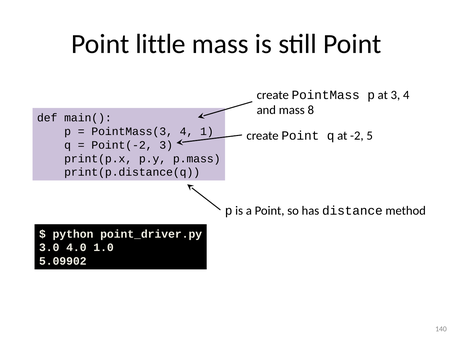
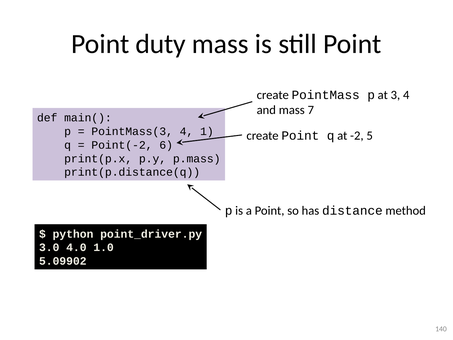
little: little -> duty (161, 44)
8: 8 -> 7 (311, 110)
Point(-2 3: 3 -> 6 (166, 145)
